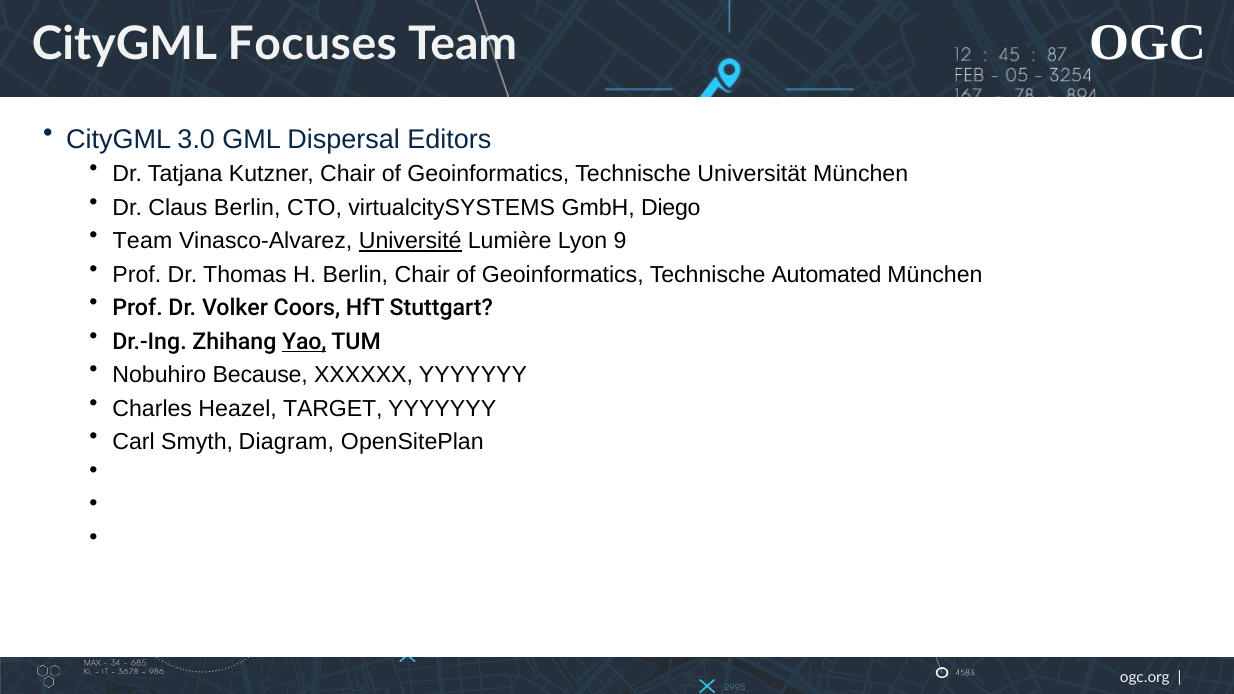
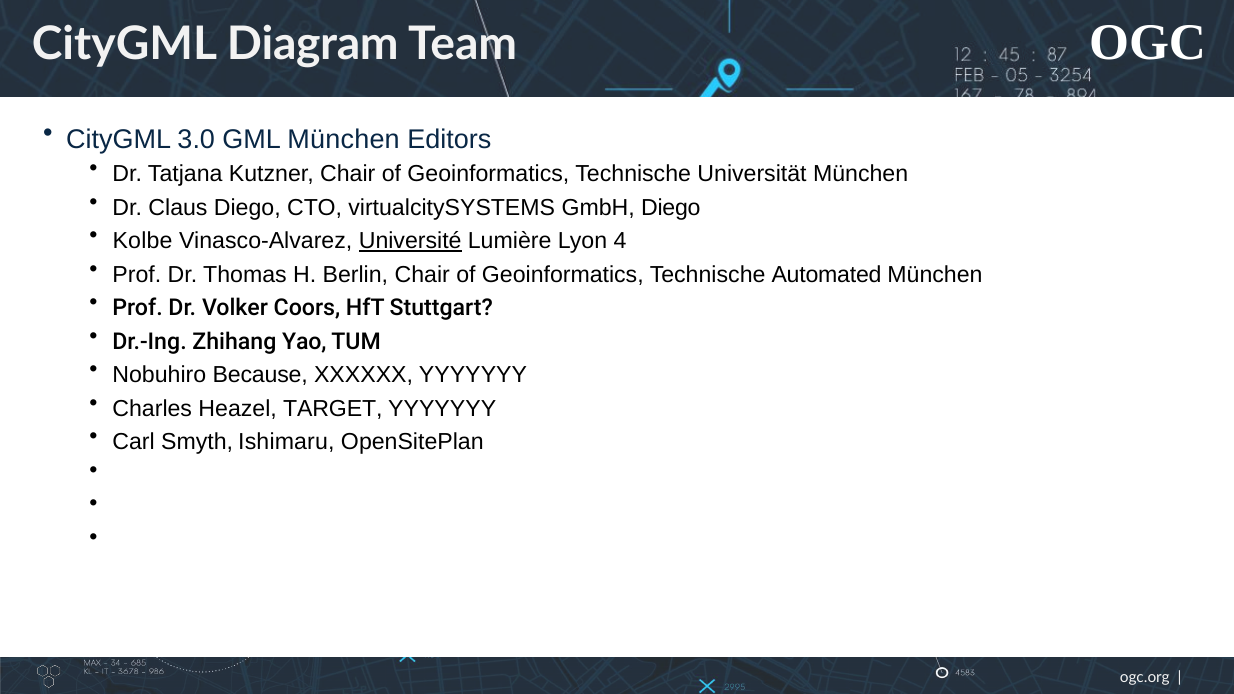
Focuses: Focuses -> Diagram (313, 44)
GML Dispersal: Dispersal -> München (344, 139)
Claus Berlin: Berlin -> Diego (247, 208)
Team: Team -> Kolbe (143, 241)
9: 9 -> 4 (620, 241)
Yao underline: present -> none (304, 342)
Diagram: Diagram -> Ishimaru (286, 442)
